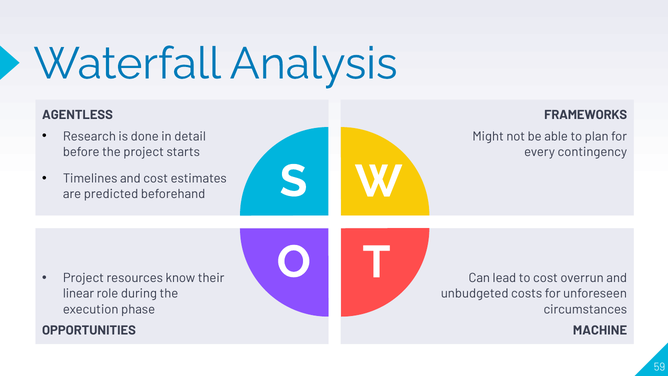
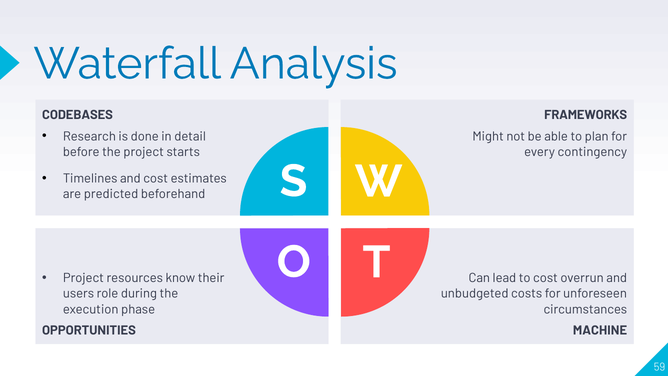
AGENTLESS: AGENTLESS -> CODEBASES (78, 115)
linear: linear -> users (78, 293)
